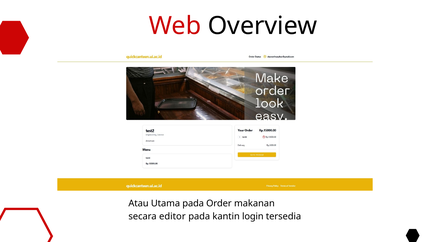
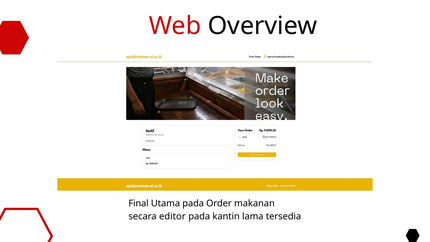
Atau: Atau -> Final (139, 203)
login: login -> lama (253, 216)
